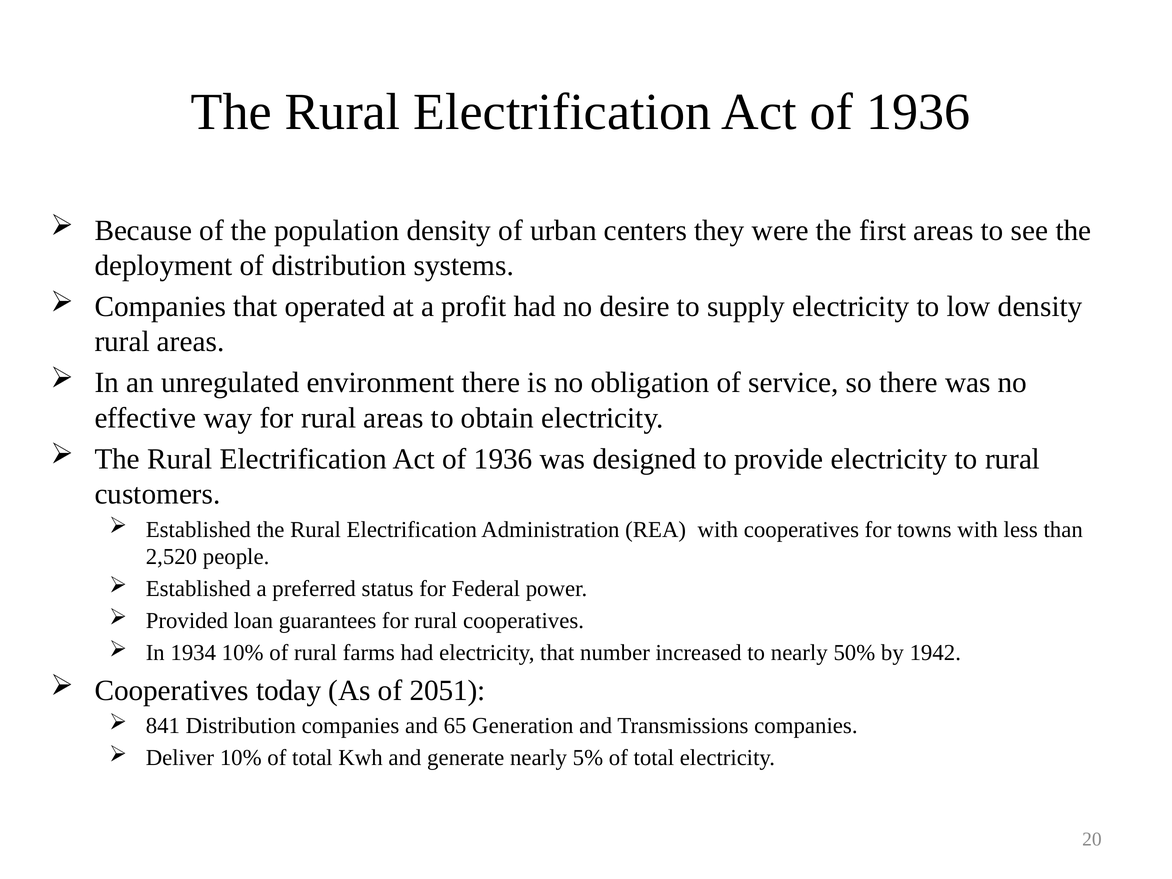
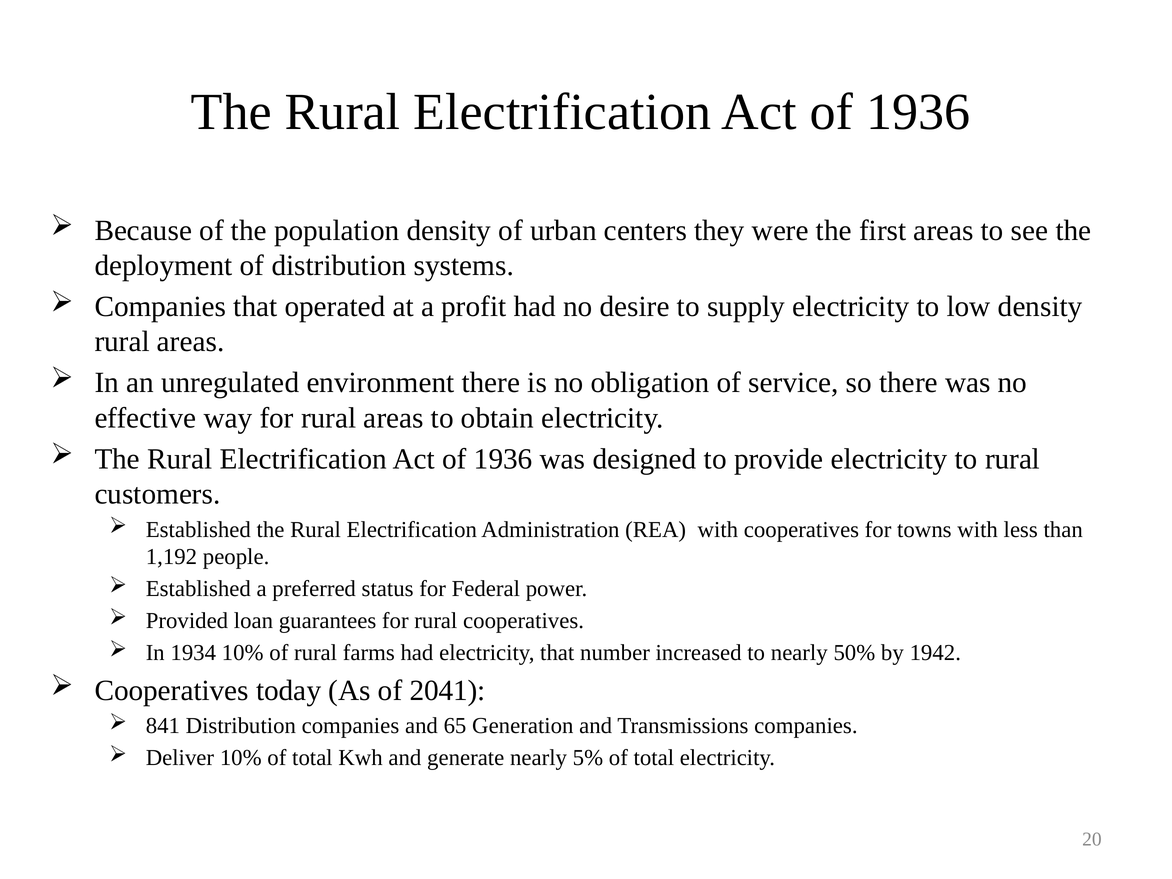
2,520: 2,520 -> 1,192 (171, 557)
2051: 2051 -> 2041 (447, 690)
